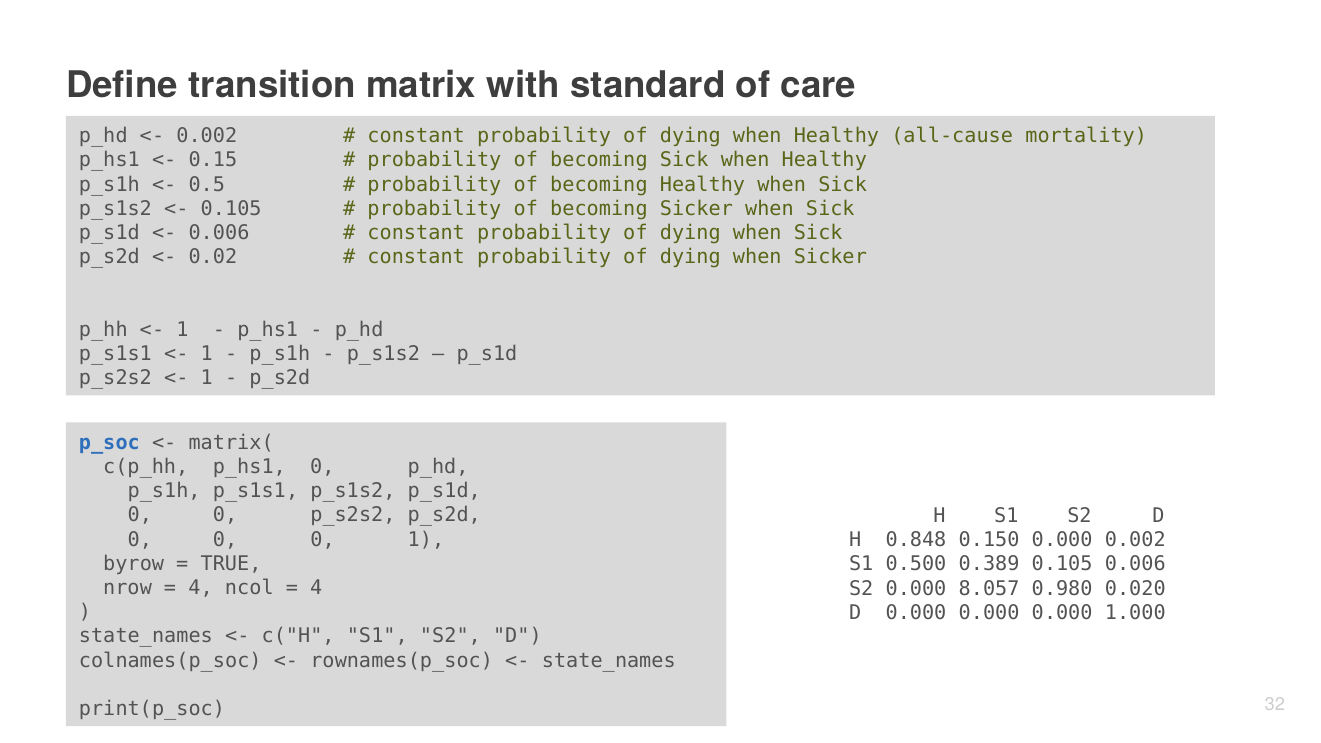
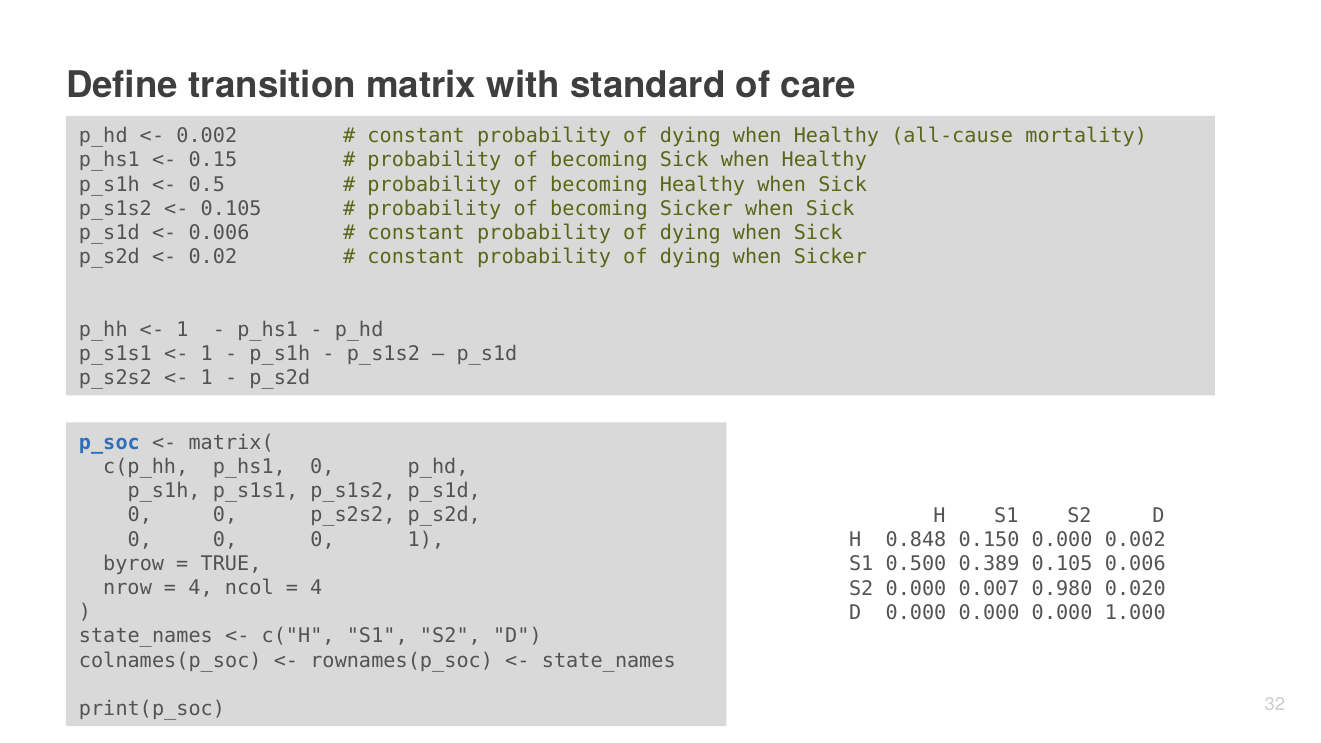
8.057: 8.057 -> 0.007 (989, 589)
